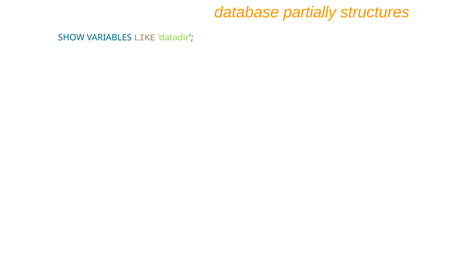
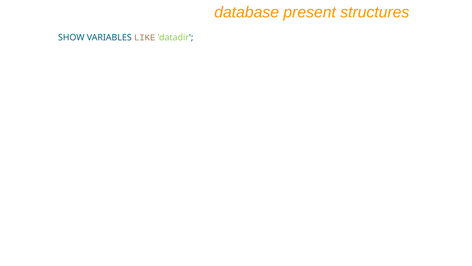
partially: partially -> present (310, 12)
